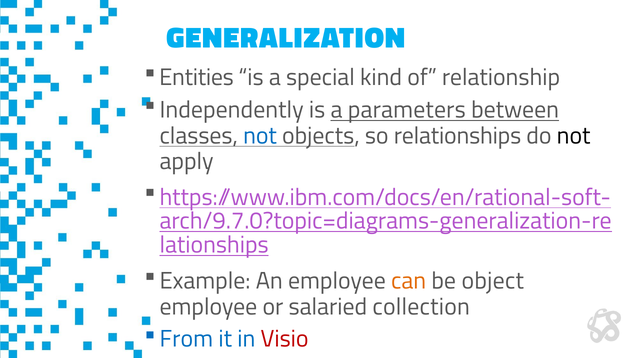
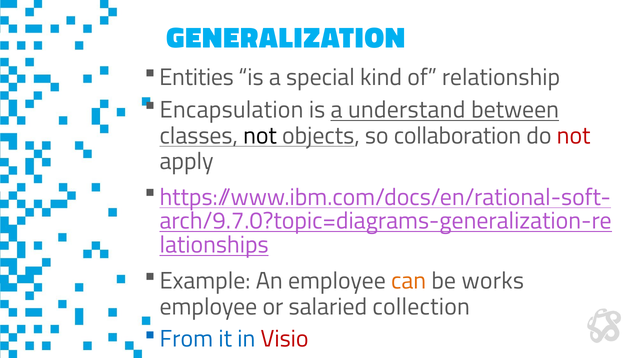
Independently: Independently -> Encapsulation (232, 110)
parameters: parameters -> understand (407, 110)
not colour: blue -> black (260, 136)
relationships: relationships -> collaboration (458, 136)
not colour: black -> red (574, 136)
object: object -> works (493, 281)
